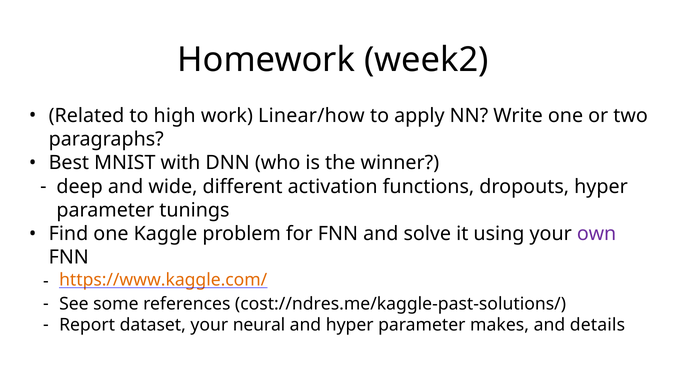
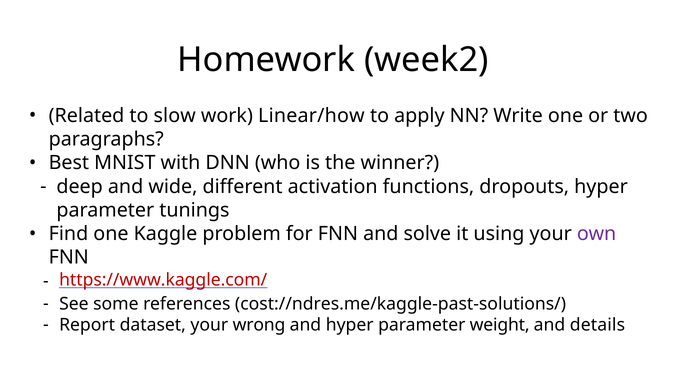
high: high -> slow (175, 116)
https://www.kaggle.com/ colour: orange -> red (163, 279)
neural: neural -> wrong (259, 325)
makes: makes -> weight (500, 325)
